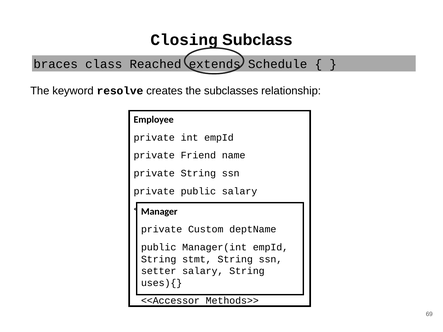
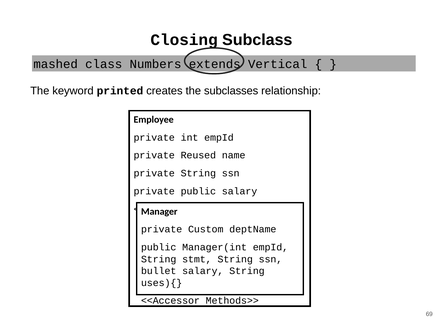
braces: braces -> mashed (56, 64)
Reached: Reached -> Numbers (156, 64)
Schedule: Schedule -> Vertical (278, 64)
resolve: resolve -> printed (120, 91)
Friend: Friend -> Reused (198, 156)
setter: setter -> bullet (159, 271)
